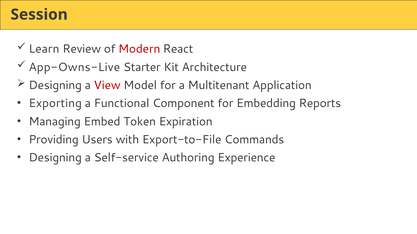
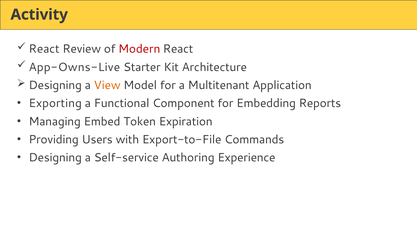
Session: Session -> Activity (39, 15)
Learn: Learn -> React (44, 49)
View colour: red -> orange (107, 85)
